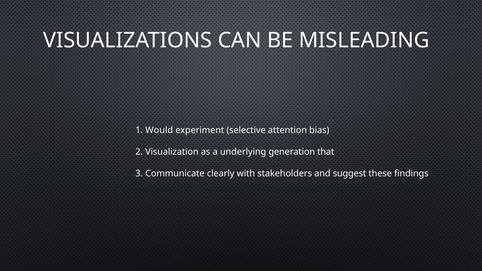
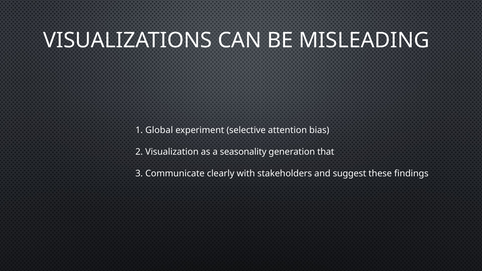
Would: Would -> Global (159, 130)
underlying: underlying -> seasonality (243, 152)
